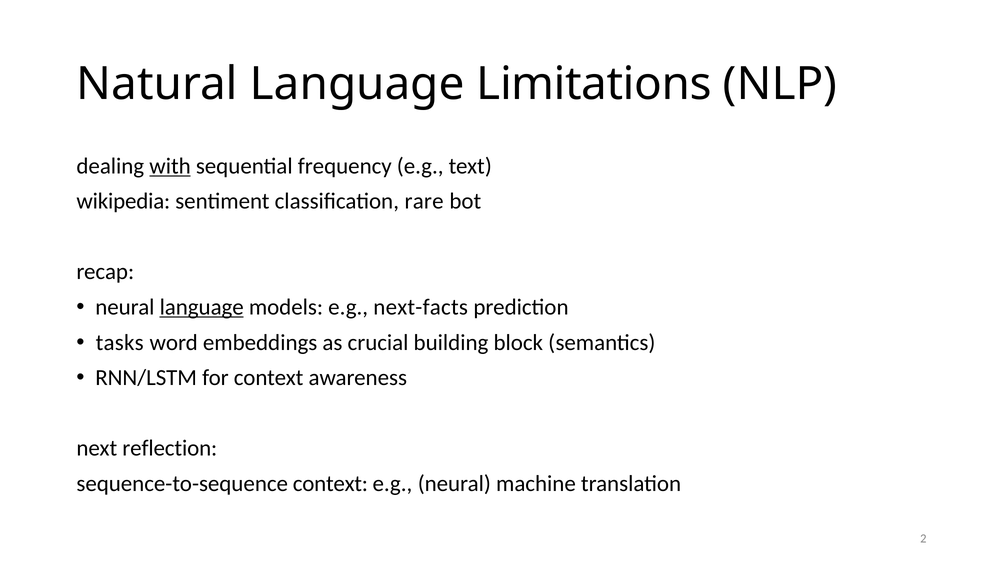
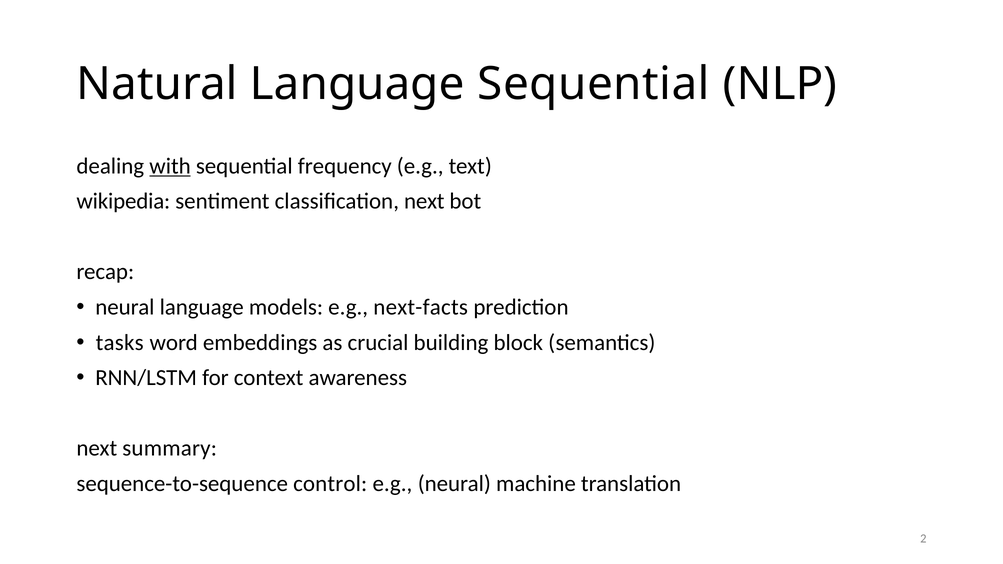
Language Limitations: Limitations -> Sequential (594, 84)
classification rare: rare -> next (424, 201)
language underline: present -> none (202, 307)
reflection: reflection -> summary (170, 448)
sequence-to-sequence context: context -> control (330, 484)
